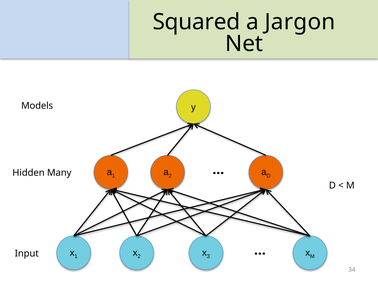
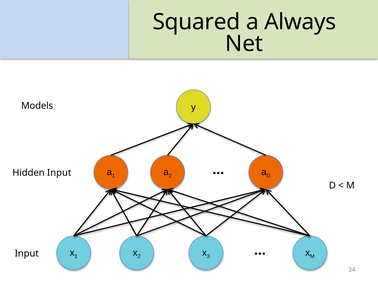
Jargon: Jargon -> Always (300, 22)
Hidden Many: Many -> Input (59, 173)
